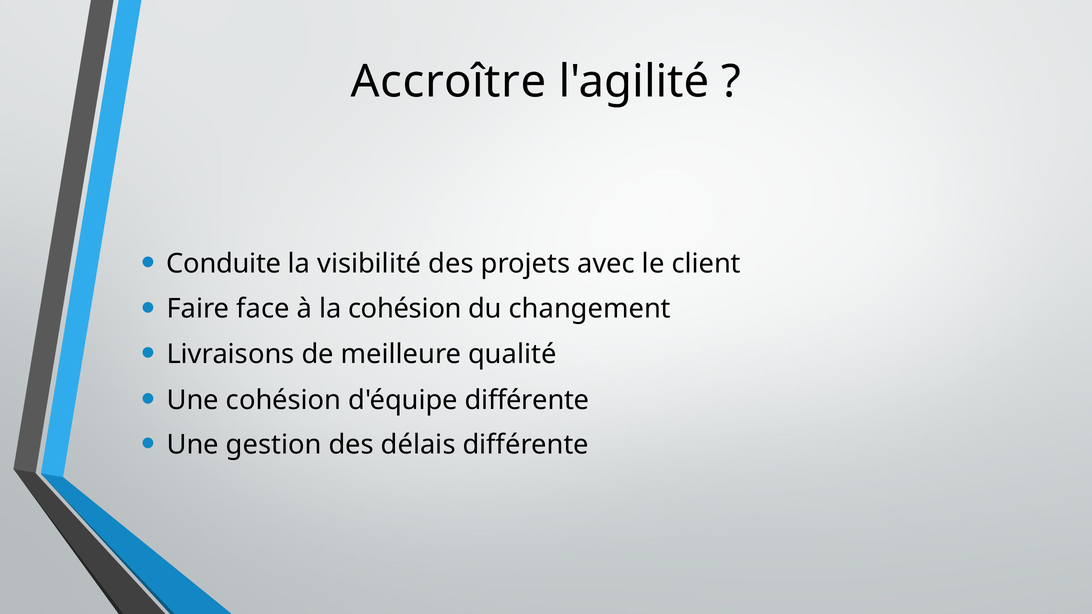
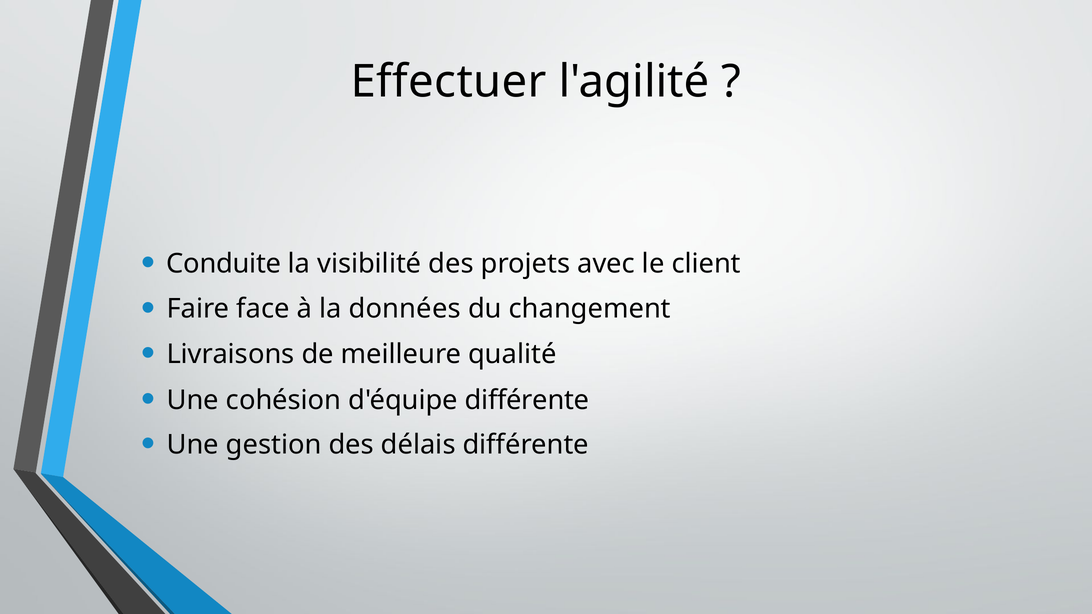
Accroître: Accroître -> Effectuer (449, 82)
la cohésion: cohésion -> données (405, 309)
